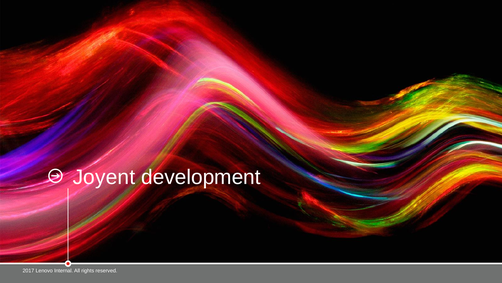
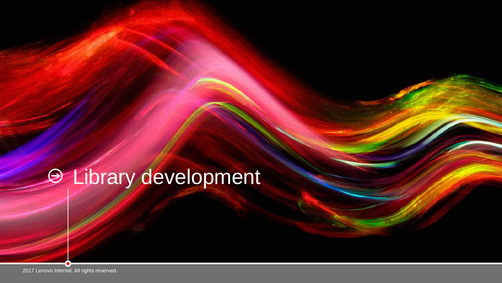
Joyent: Joyent -> Library (104, 177)
